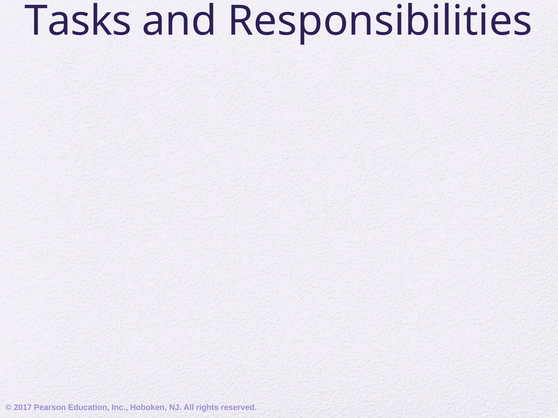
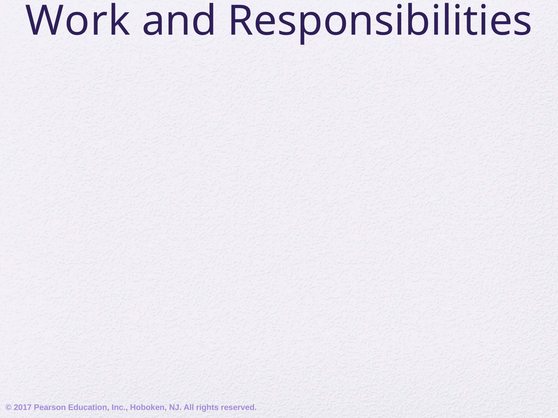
Tasks: Tasks -> Work (78, 21)
